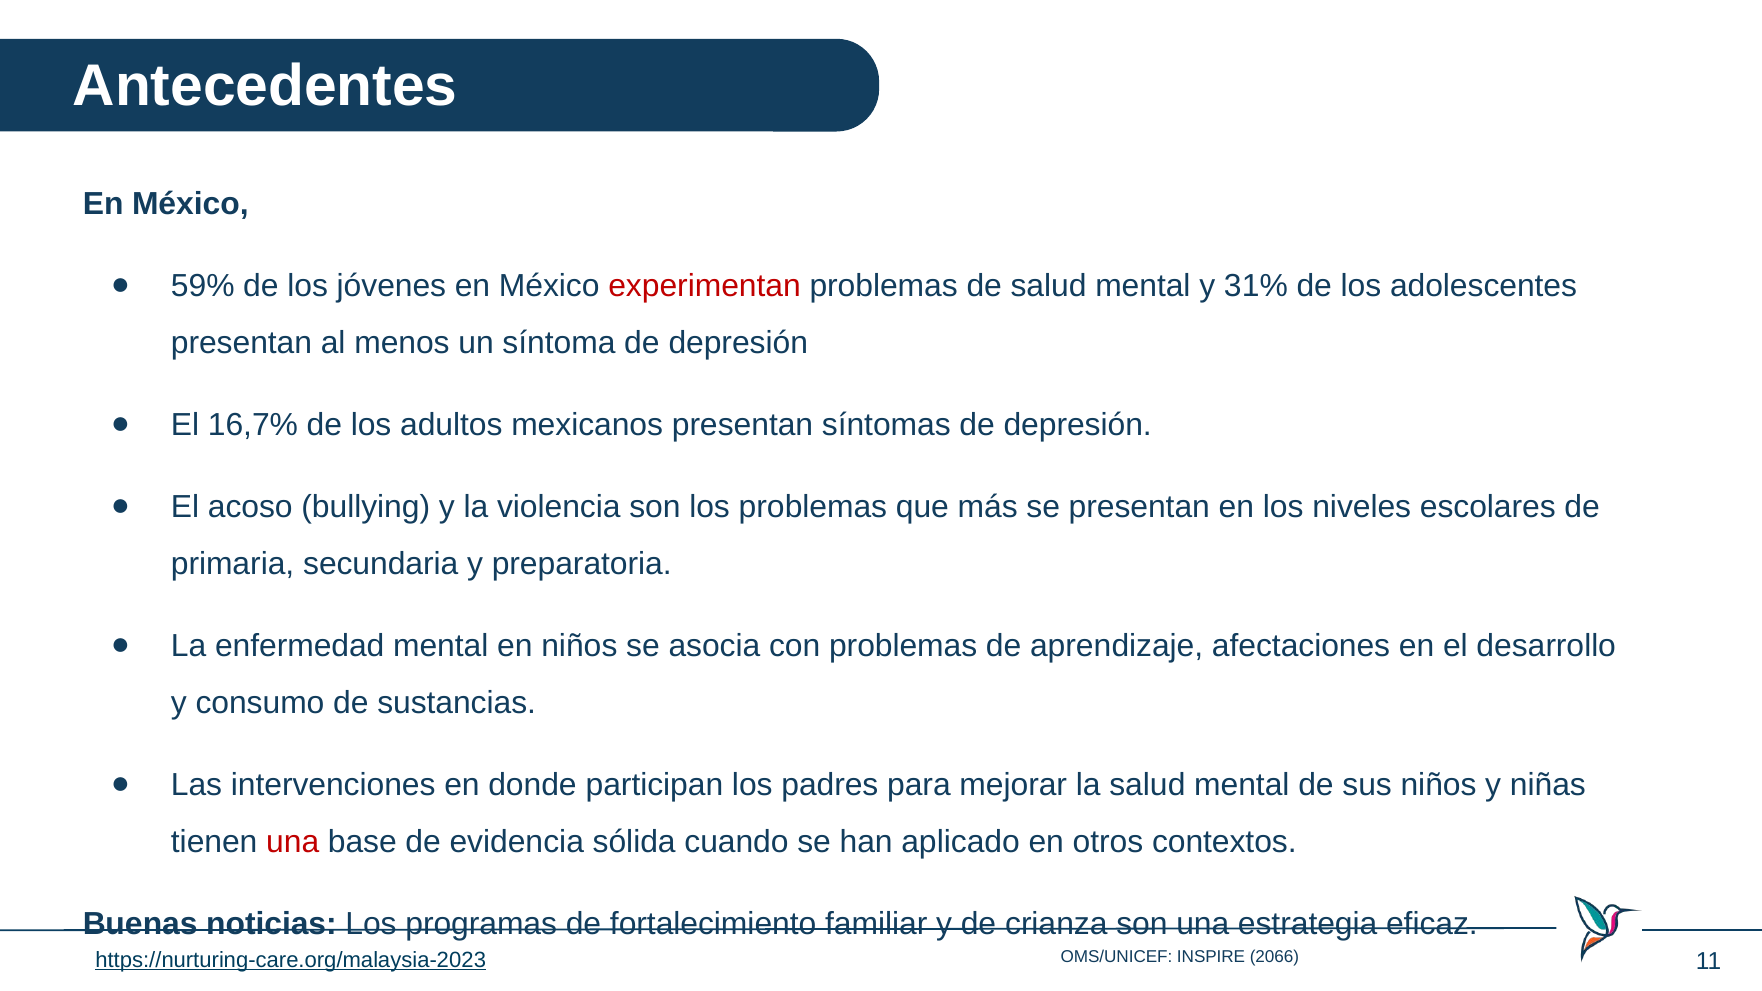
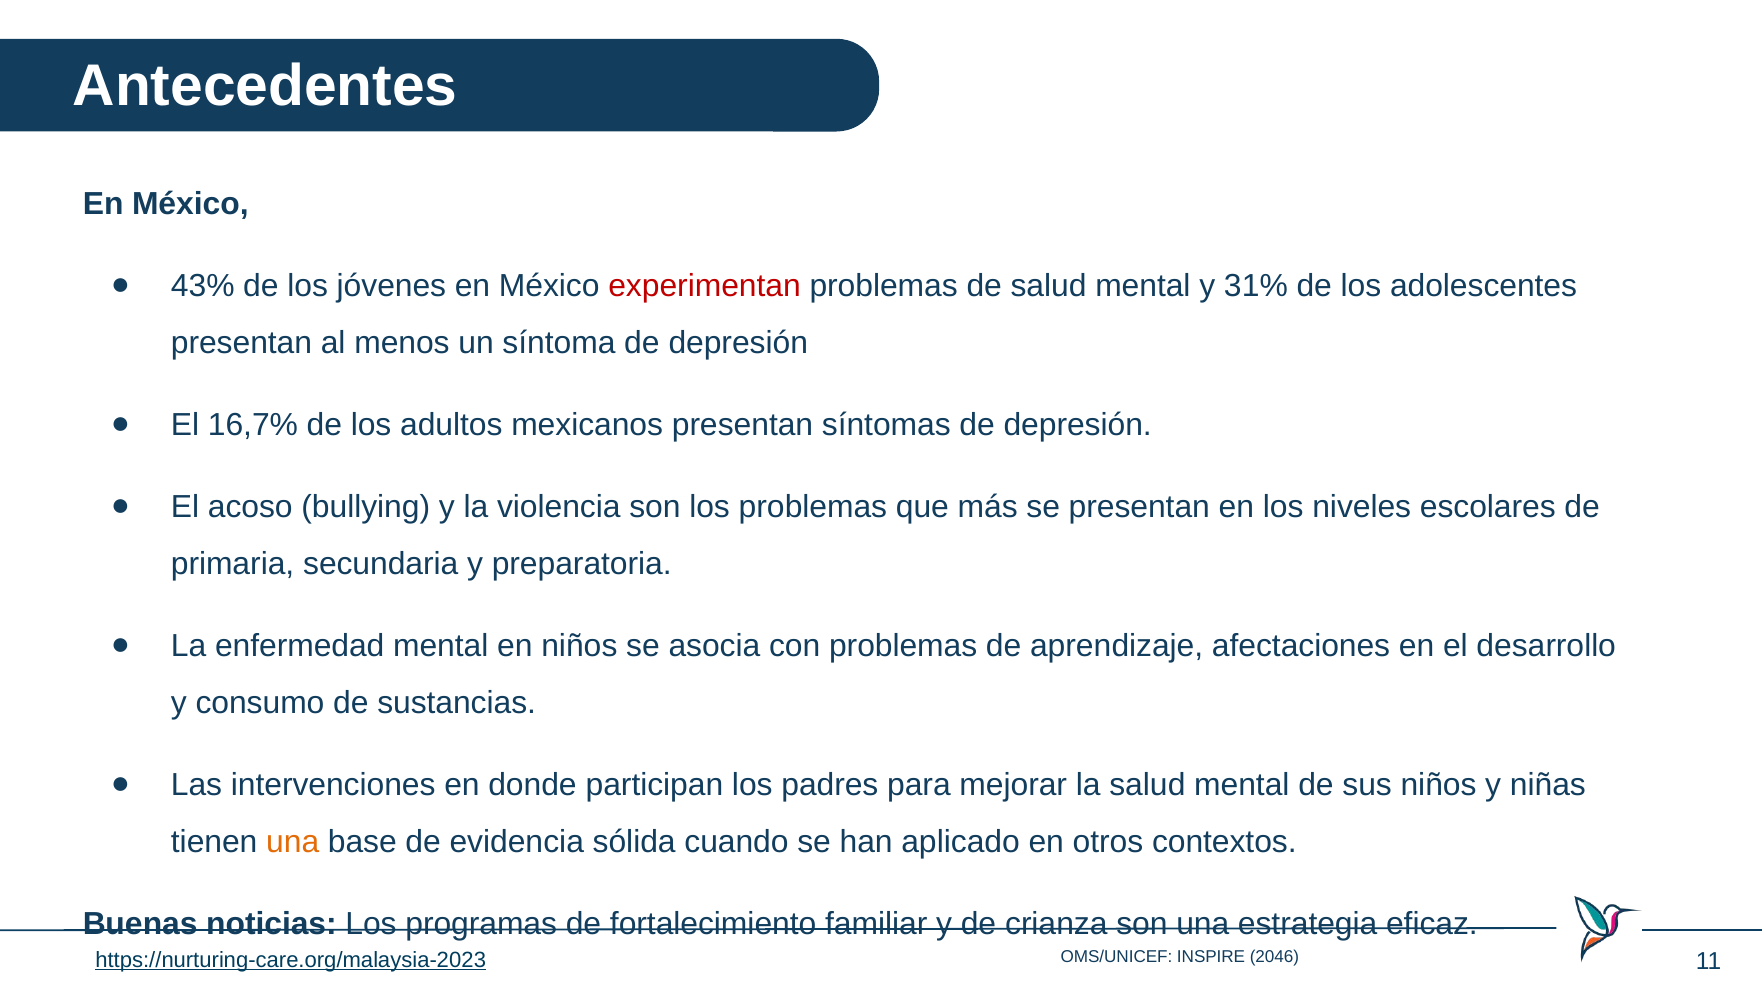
59%: 59% -> 43% (203, 286)
una colour: red -> orange (293, 842)
2066: 2066 -> 2046 (1274, 957)
